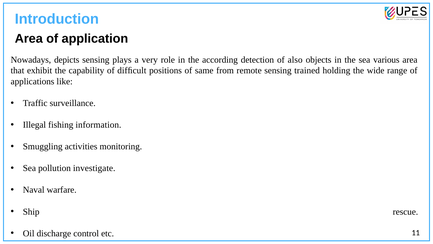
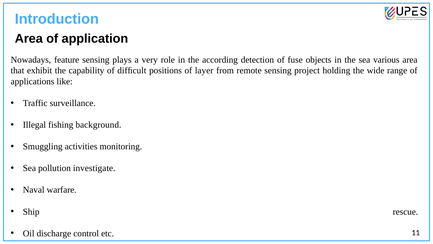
depicts: depicts -> feature (67, 60)
also: also -> fuse (295, 60)
same: same -> layer (204, 71)
trained: trained -> project (307, 71)
information: information -> background (98, 125)
